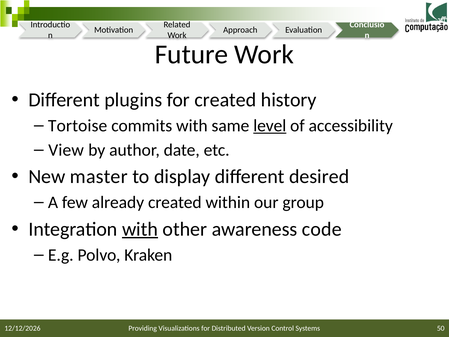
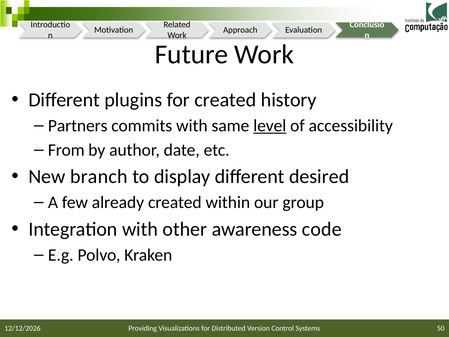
Tortoise: Tortoise -> Partners (78, 126)
View: View -> From (66, 150)
master: master -> branch (99, 177)
with underline: present -> none (140, 229)
